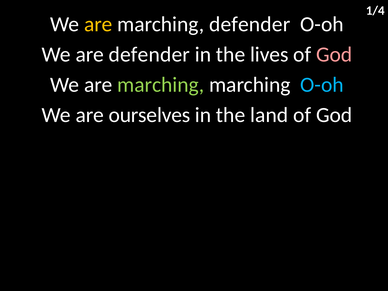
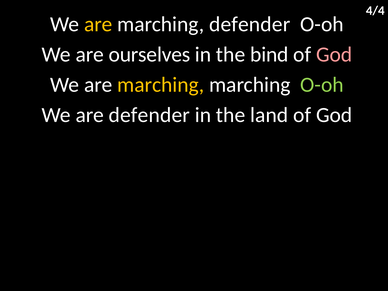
1/4: 1/4 -> 4/4 (375, 11)
are defender: defender -> ourselves (149, 55)
lives: lives -> bind (269, 55)
marching colour: light green -> yellow (161, 85)
O-oh colour: light blue -> light green (322, 85)
are ourselves: ourselves -> defender (149, 115)
